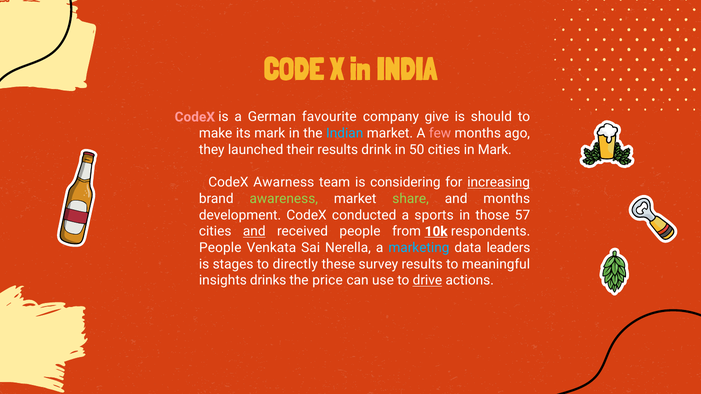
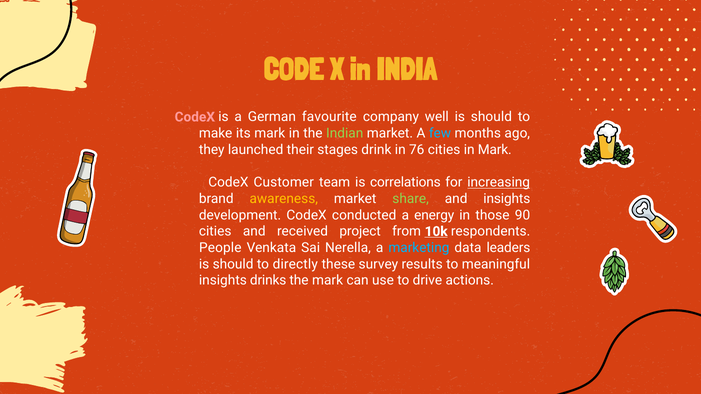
give: give -> well (437, 117)
Indian colour: light blue -> light green (345, 133)
few colour: pink -> light blue (440, 133)
their results: results -> stages (338, 150)
50: 50 -> 76 (417, 150)
Awarness: Awarness -> Customer (284, 183)
considering: considering -> correlations (405, 183)
awareness colour: light green -> yellow (284, 199)
and months: months -> insights (507, 199)
sports: sports -> energy (434, 215)
57: 57 -> 90 (523, 215)
and underline: present -> none (254, 232)
received people: people -> project (360, 232)
stages: stages -> should (233, 264)
the price: price -> mark (328, 281)
drive underline: present -> none (427, 281)
